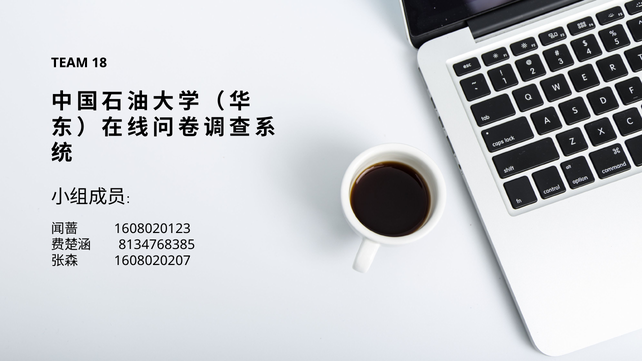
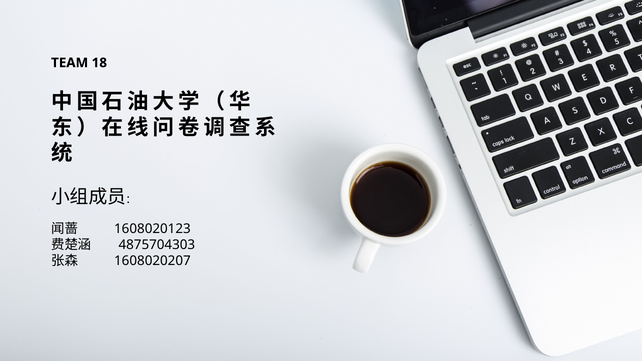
8134768385: 8134768385 -> 4875704303 (157, 245)
